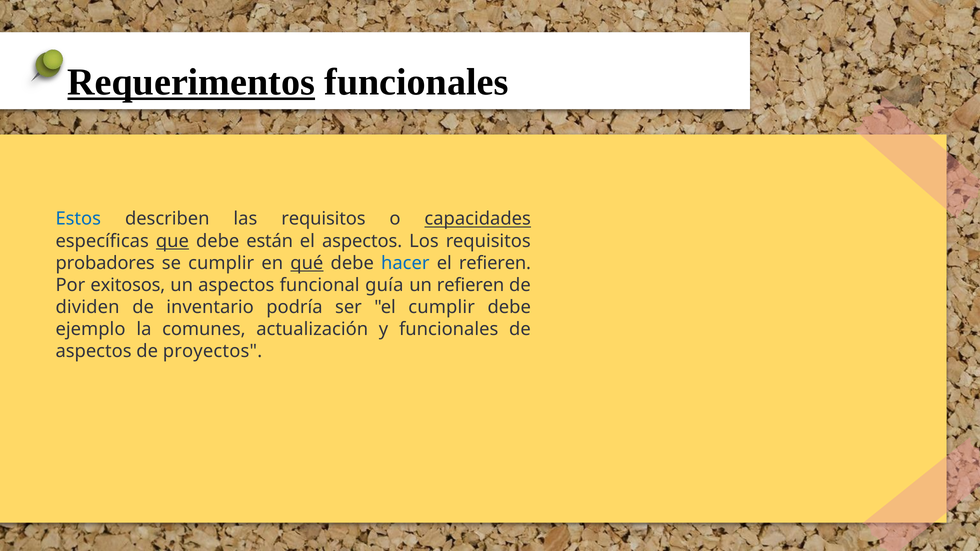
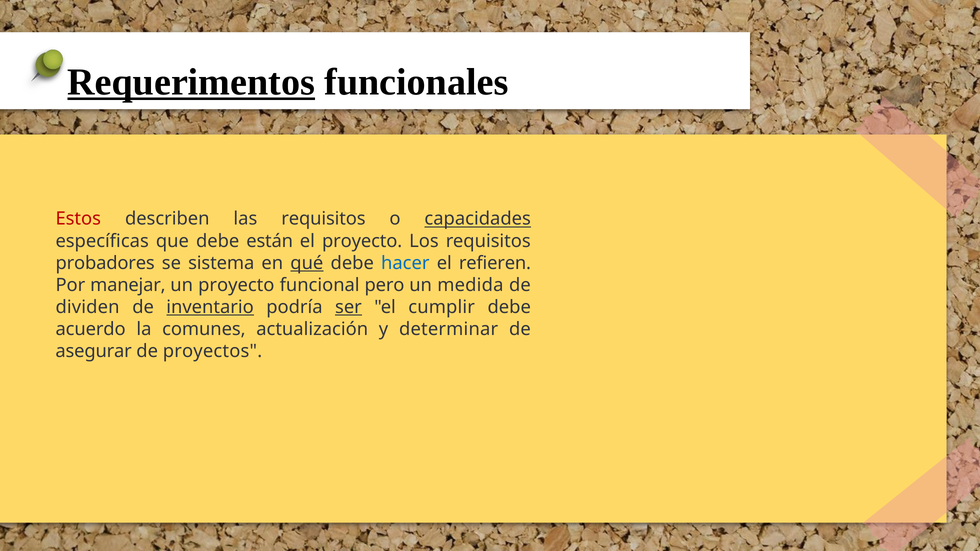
Estos colour: blue -> red (78, 219)
que underline: present -> none (172, 241)
el aspectos: aspectos -> proyecto (362, 241)
se cumplir: cumplir -> sistema (221, 263)
exitosos: exitosos -> manejar (128, 285)
un aspectos: aspectos -> proyecto (236, 285)
guía: guía -> pero (385, 285)
un refieren: refieren -> medida (470, 285)
inventario underline: none -> present (210, 307)
ser underline: none -> present (348, 307)
ejemplo: ejemplo -> acuerdo (91, 329)
y funcionales: funcionales -> determinar (449, 329)
aspectos: aspectos -> asegurar (94, 351)
